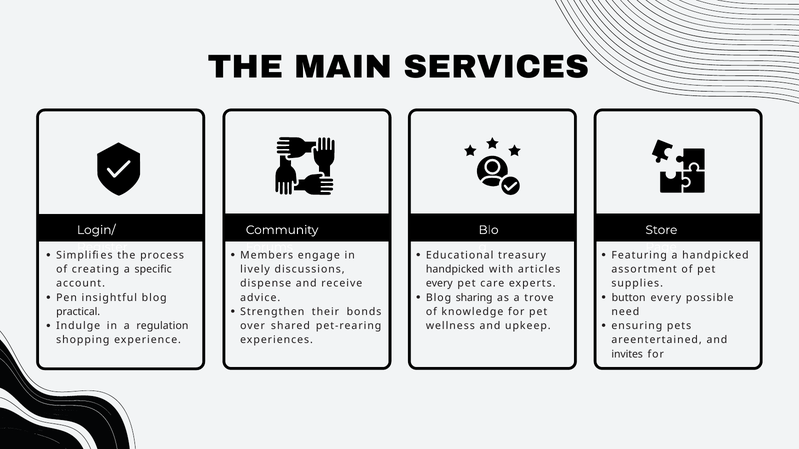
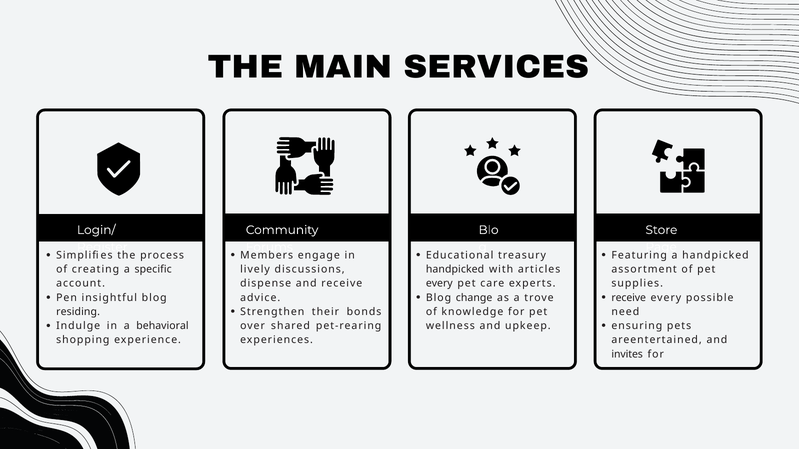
sharing: sharing -> change (474, 298)
button: button -> receive (629, 298)
practical: practical -> residing (78, 312)
regulation: regulation -> behavioral (162, 326)
